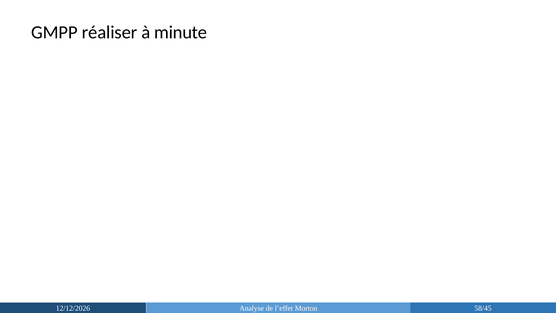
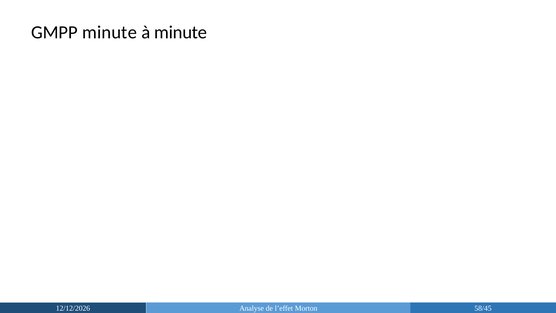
GMPP réaliser: réaliser -> minute (109, 32)
